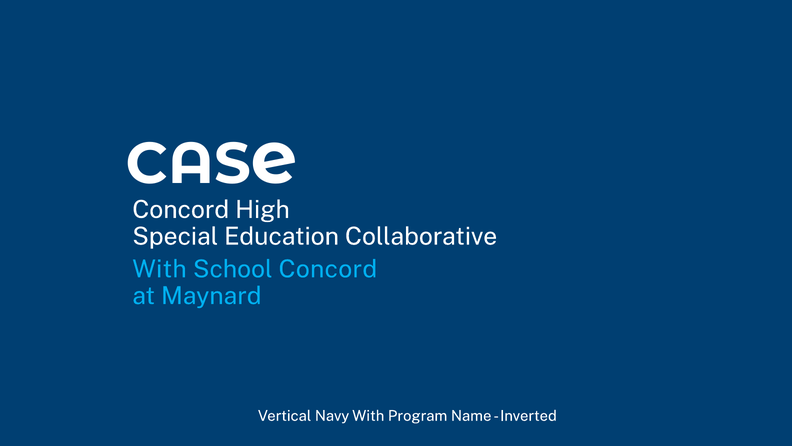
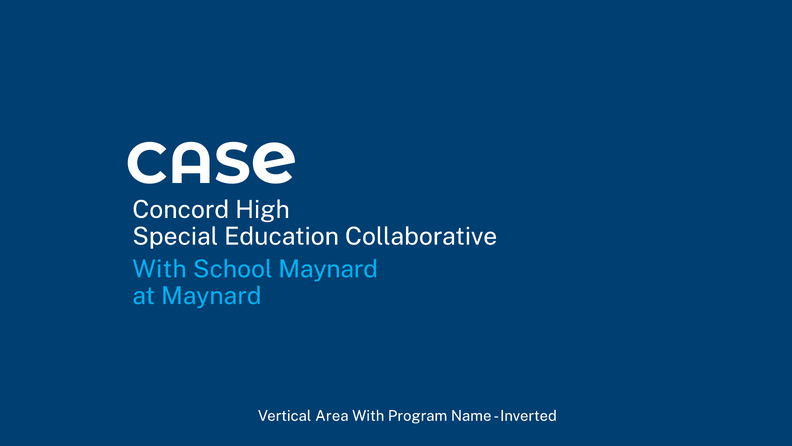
School Concord: Concord -> Maynard (328, 269)
Navy: Navy -> Area (332, 415)
